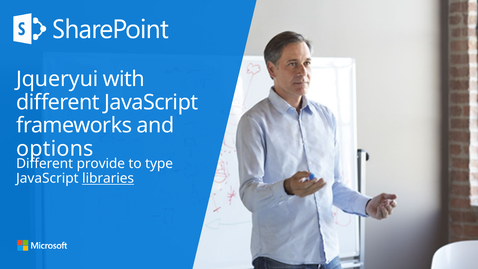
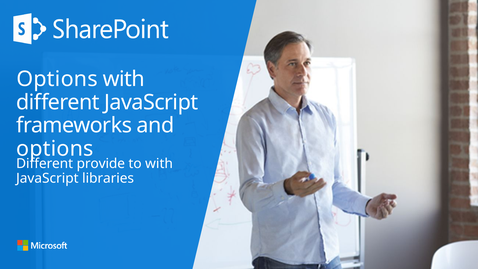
Jqueryui: Jqueryui -> Options (57, 79)
to type: type -> with (159, 164)
libraries underline: present -> none (108, 178)
